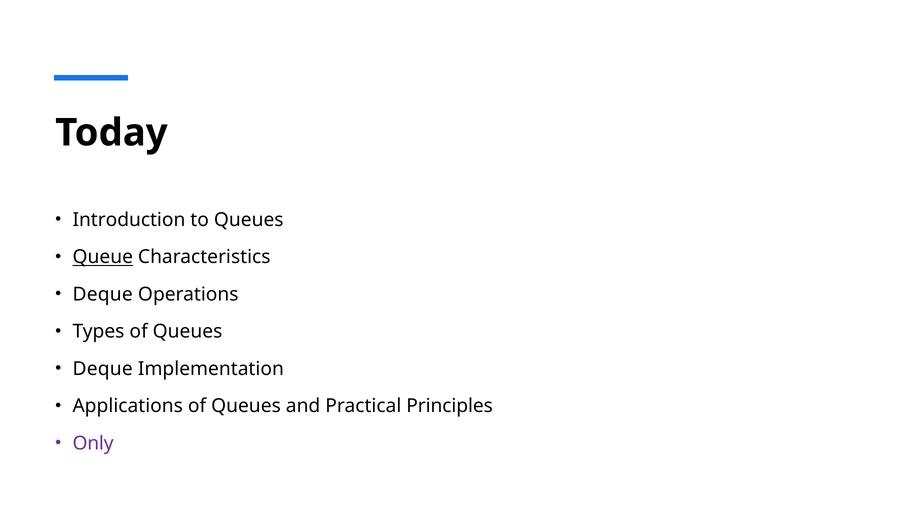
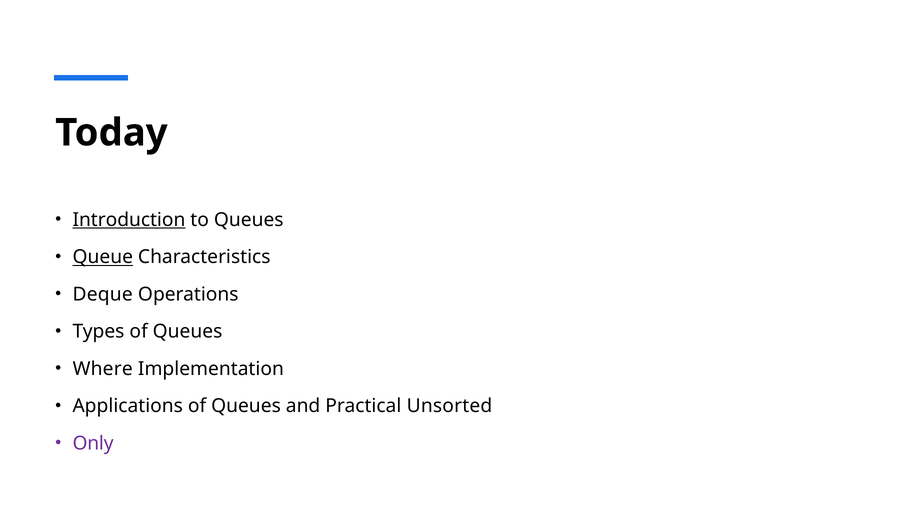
Introduction underline: none -> present (129, 220)
Deque: Deque -> Where (103, 369)
Principles: Principles -> Unsorted (449, 406)
